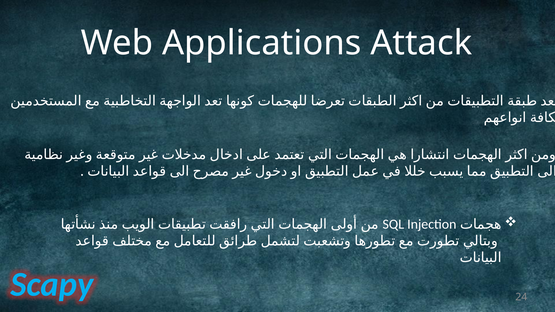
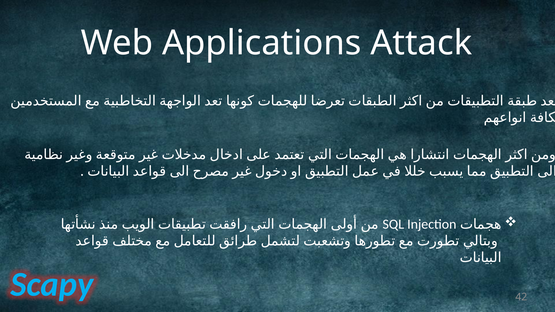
24: 24 -> 42 (521, 297)
